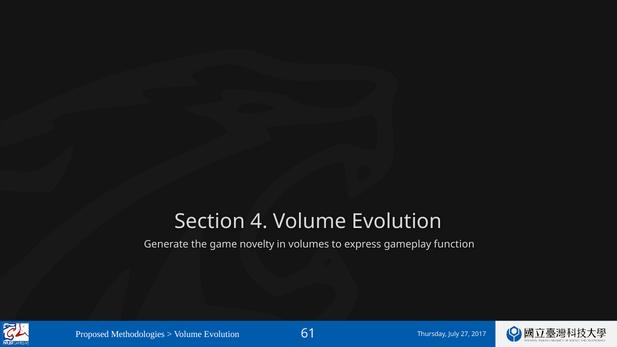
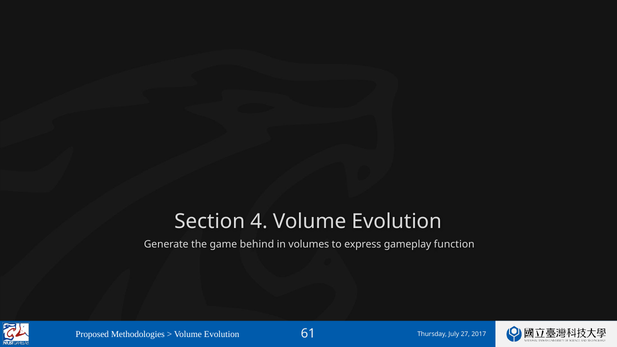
novelty: novelty -> behind (257, 245)
